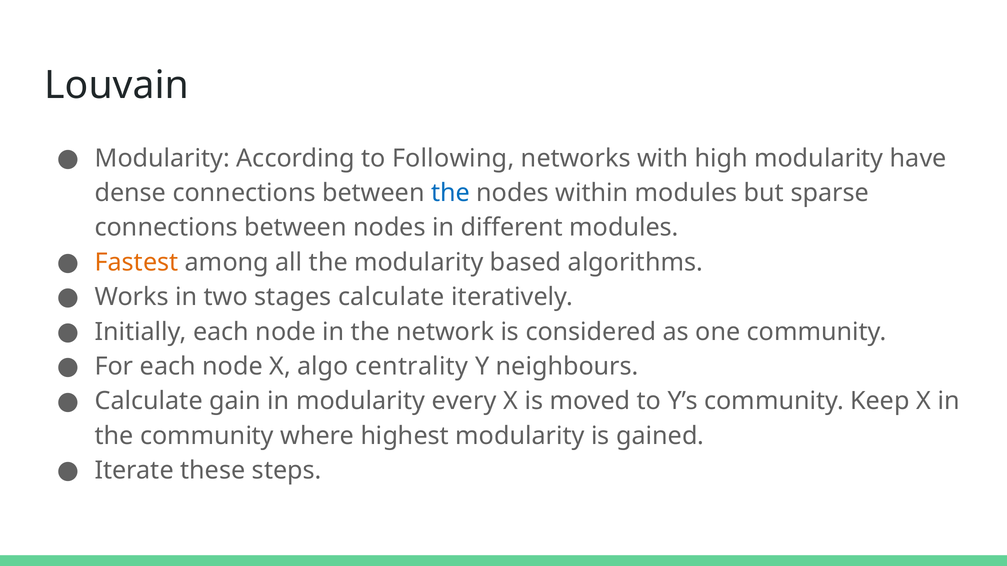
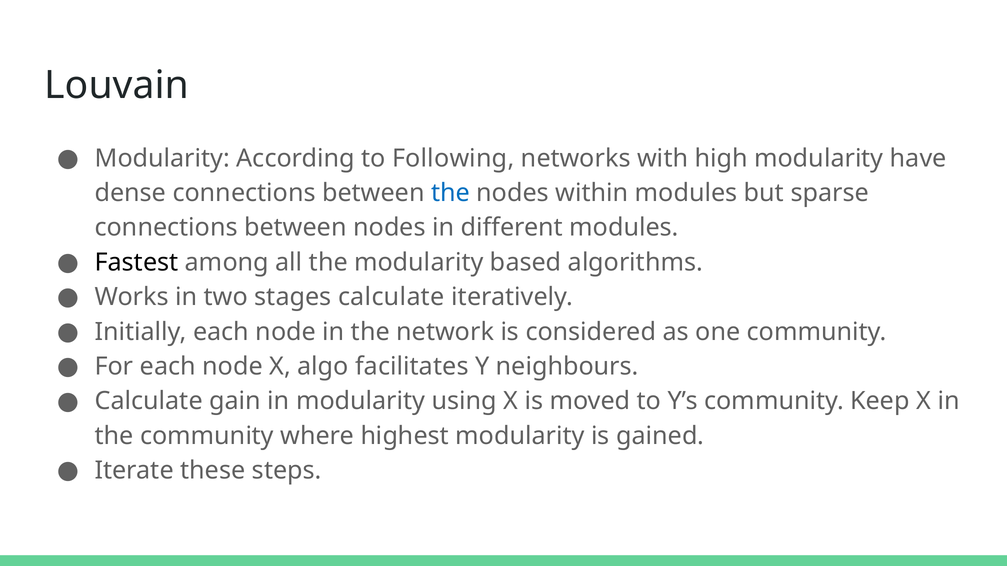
Fastest colour: orange -> black (137, 263)
centrality: centrality -> facilitates (412, 367)
every: every -> using (464, 401)
